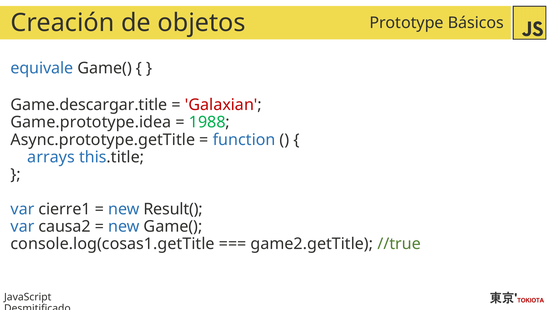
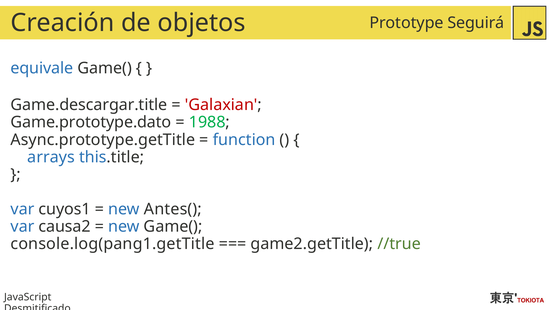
Básicos: Básicos -> Seguirá (476, 23)
Game.prototype.idea: Game.prototype.idea -> Game.prototype.dato (91, 123)
cierre1: cierre1 -> cuyos1 (65, 209)
Result(: Result( -> Antes( (173, 209)
console.log(cosas1.getTitle: console.log(cosas1.getTitle -> console.log(pang1.getTitle (113, 244)
